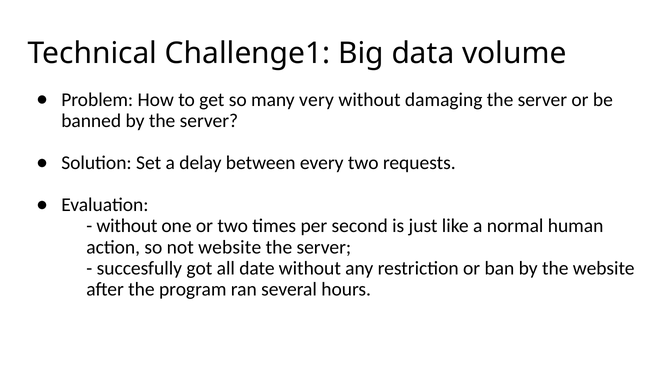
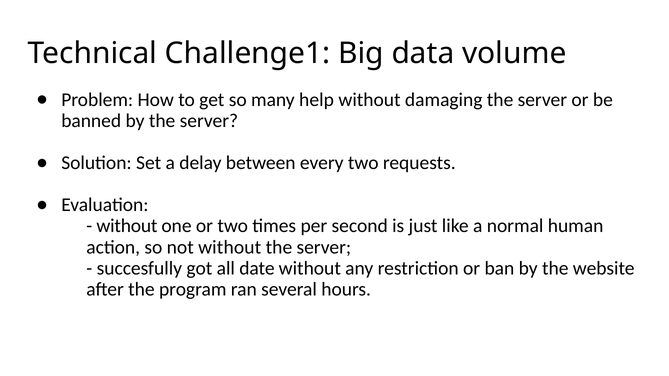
very: very -> help (317, 100)
not website: website -> without (230, 247)
